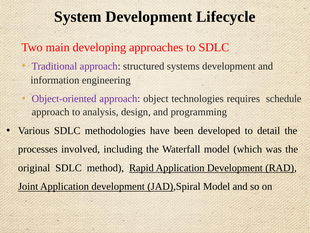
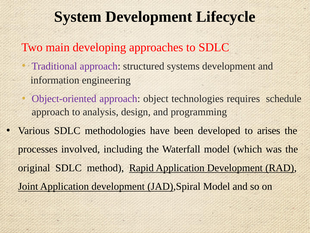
detail: detail -> arises (269, 130)
